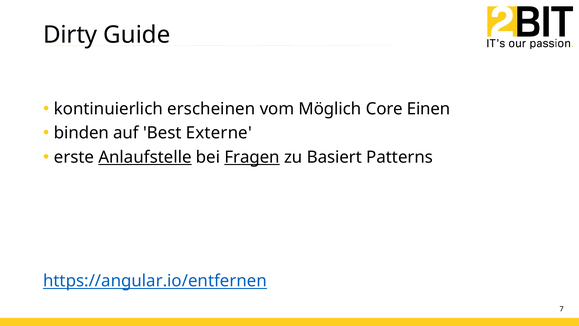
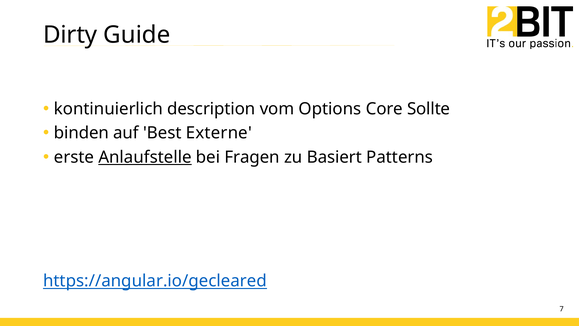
erscheinen: erscheinen -> description (211, 109)
Möglich: Möglich -> Options (330, 109)
Einen: Einen -> Sollte (429, 109)
Fragen underline: present -> none (252, 157)
https://angular.io/entfernen: https://angular.io/entfernen -> https://angular.io/gecleared (155, 281)
